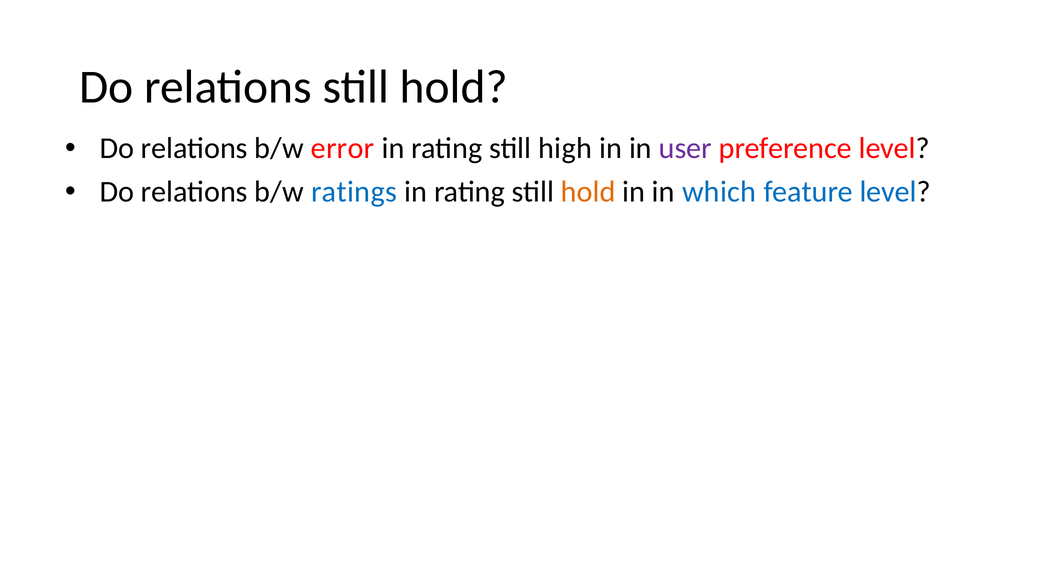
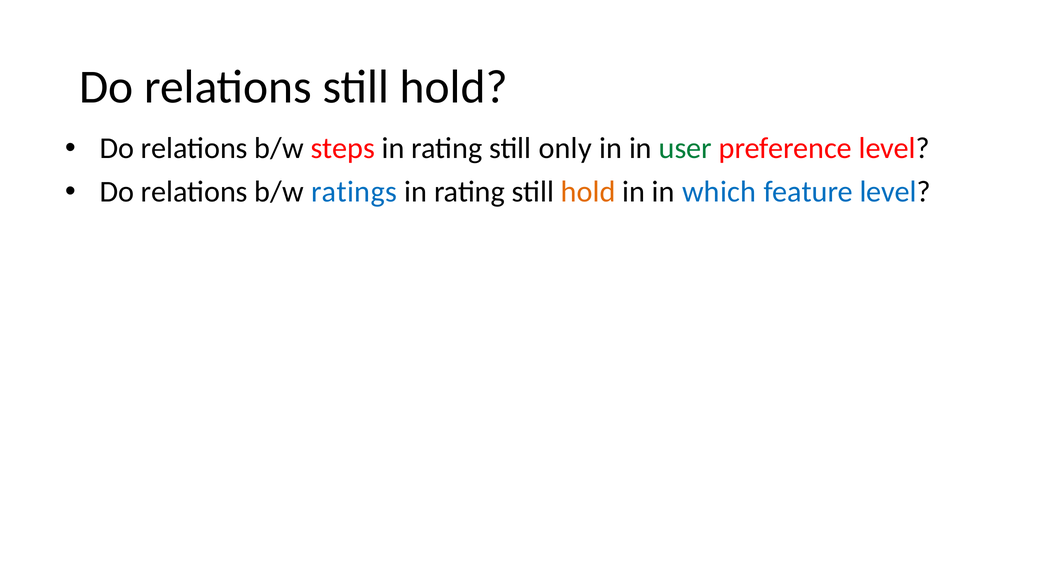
error: error -> steps (343, 148)
high: high -> only (565, 148)
user colour: purple -> green (685, 148)
